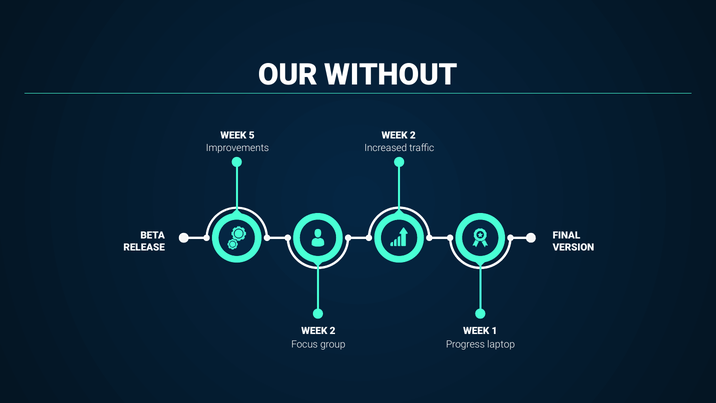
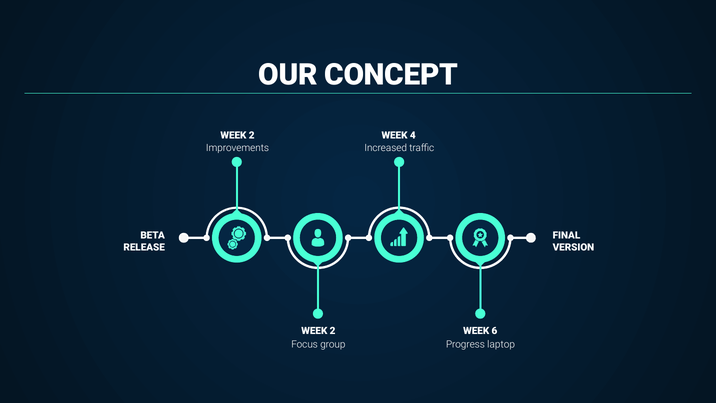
WITHOUT: WITHOUT -> CONCEPT (391, 75)
5: 5 -> 2 (252, 135)
2: 2 -> 4 (413, 135)
1: 1 -> 6 (494, 331)
